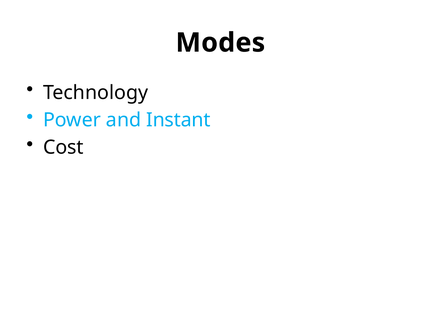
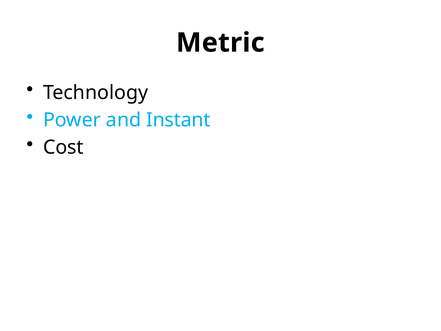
Modes: Modes -> Metric (220, 43)
